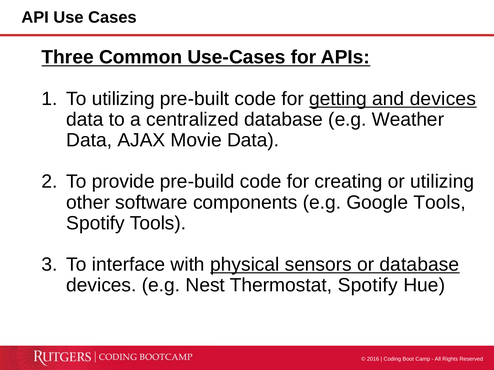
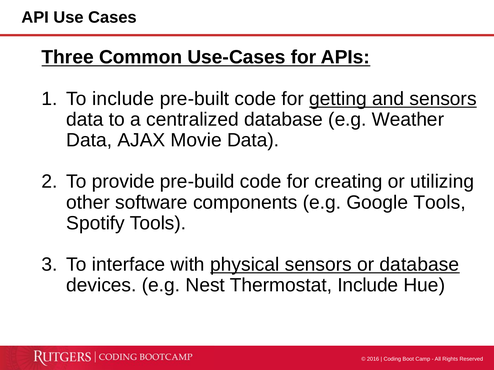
To utilizing: utilizing -> include (123, 99)
and devices: devices -> sensors (443, 99)
Thermostat Spotify: Spotify -> Include (368, 286)
